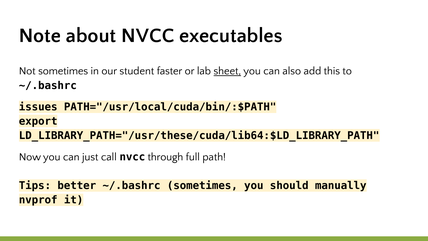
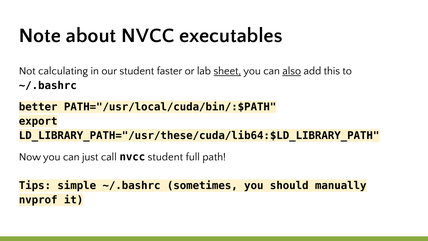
Not sometimes: sometimes -> calculating (63, 71)
also underline: none -> present (292, 71)
issues: issues -> better (38, 107)
nvcc through: through -> student (165, 157)
better: better -> simple (77, 186)
